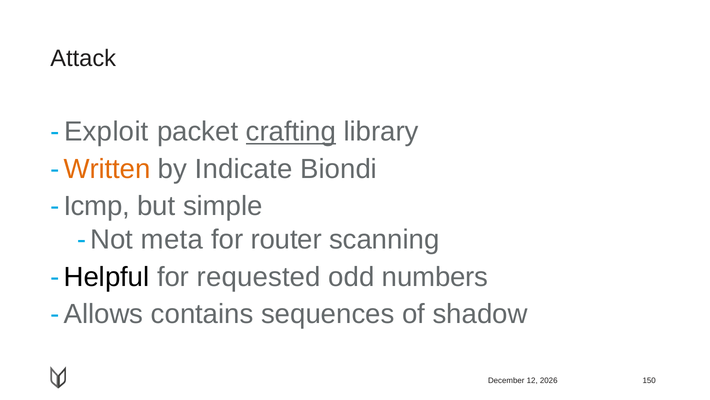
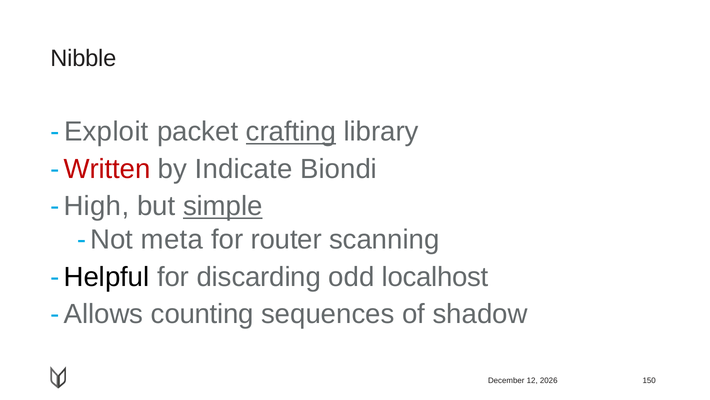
Attack: Attack -> Nibble (83, 58)
Written colour: orange -> red (107, 169)
Icmp: Icmp -> High (96, 206)
simple underline: none -> present (223, 206)
requested: requested -> discarding (259, 277)
numbers: numbers -> localhost (435, 277)
contains: contains -> counting (202, 314)
